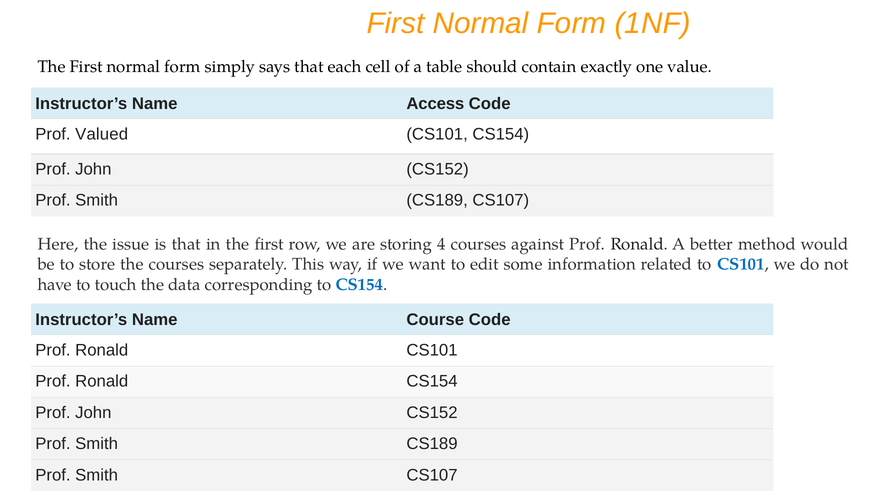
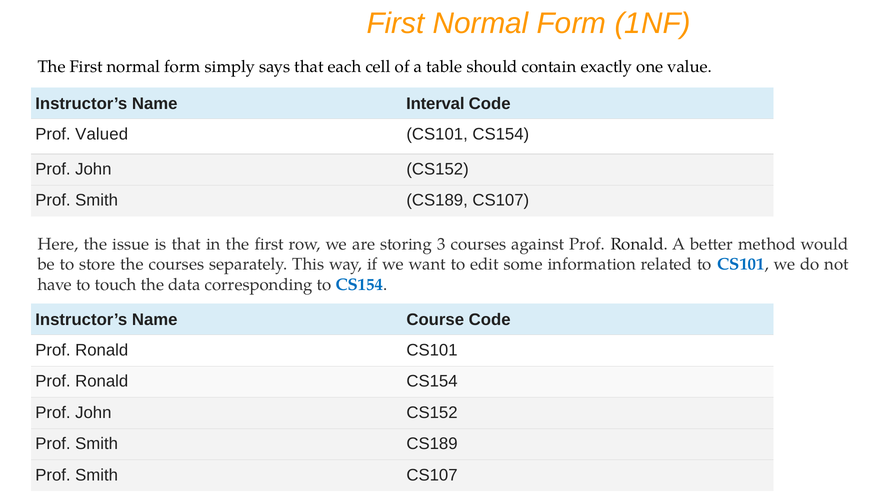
Access: Access -> Interval (435, 104)
4: 4 -> 3 (441, 245)
